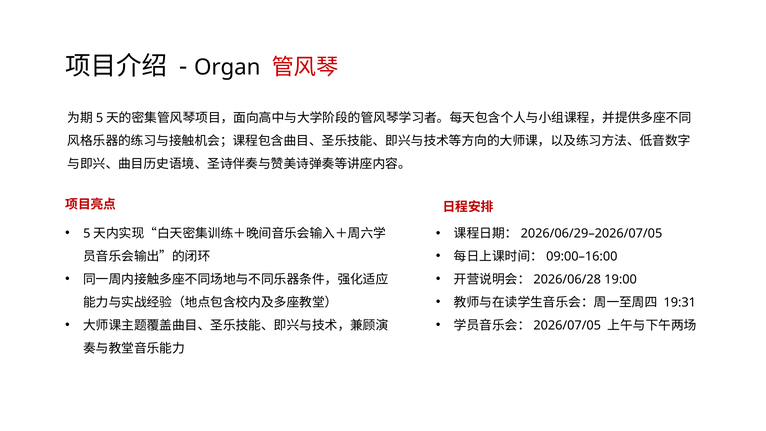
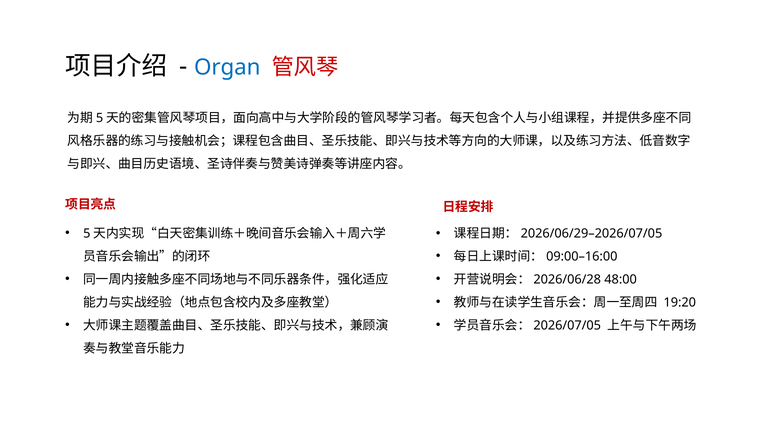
Organ colour: black -> blue (227, 67)
19:00: 19:00 -> 48:00 (621, 279)
19:31: 19:31 -> 19:20 (680, 302)
